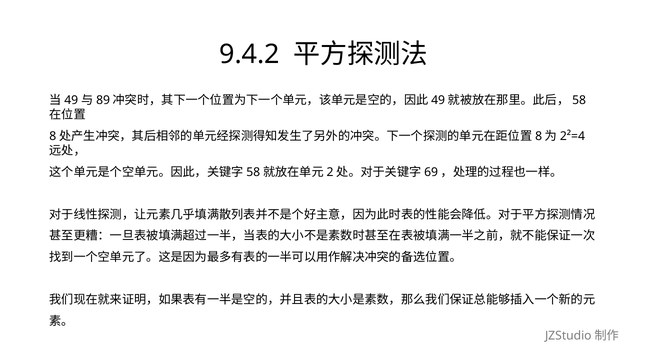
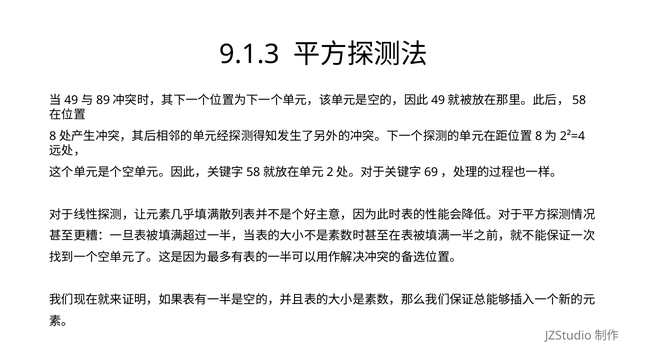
9.4.2: 9.4.2 -> 9.1.3 (249, 54)
